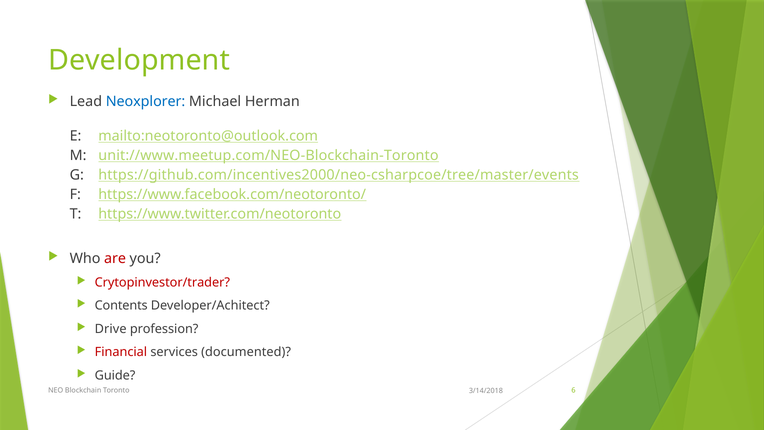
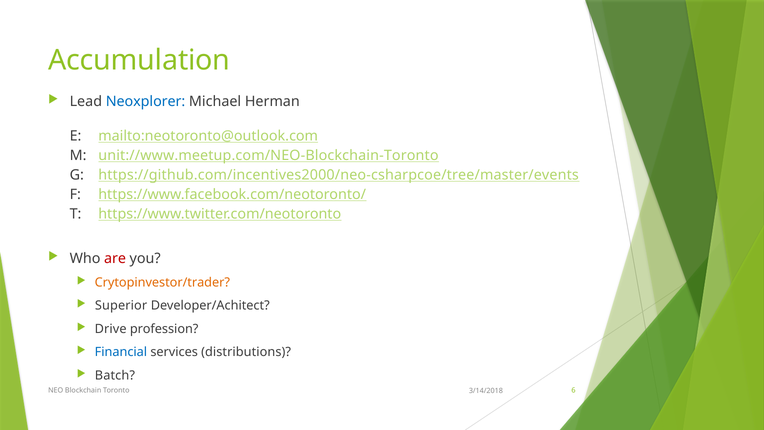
Development: Development -> Accumulation (139, 60)
Crytopinvestor/trader colour: red -> orange (162, 282)
Contents: Contents -> Superior (121, 306)
Financial colour: red -> blue (121, 352)
documented: documented -> distributions (246, 352)
Guide: Guide -> Batch (115, 375)
